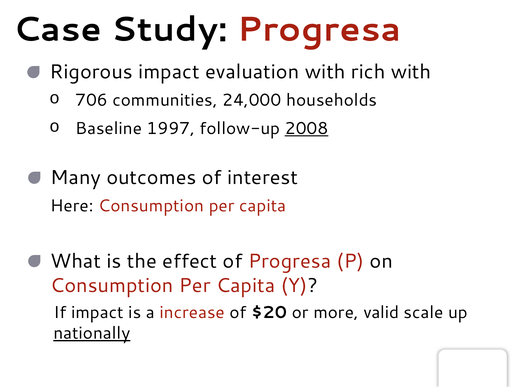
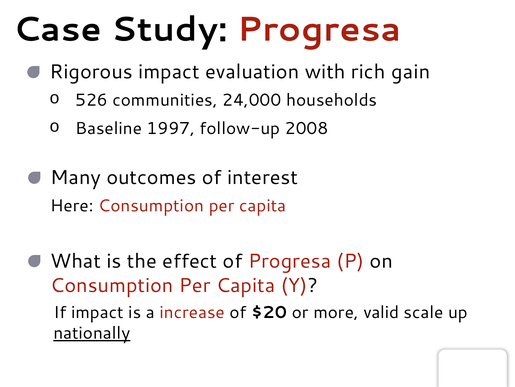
rich with: with -> gain (411, 72)
706: 706 -> 526 (91, 100)
2008 underline: present -> none (307, 128)
